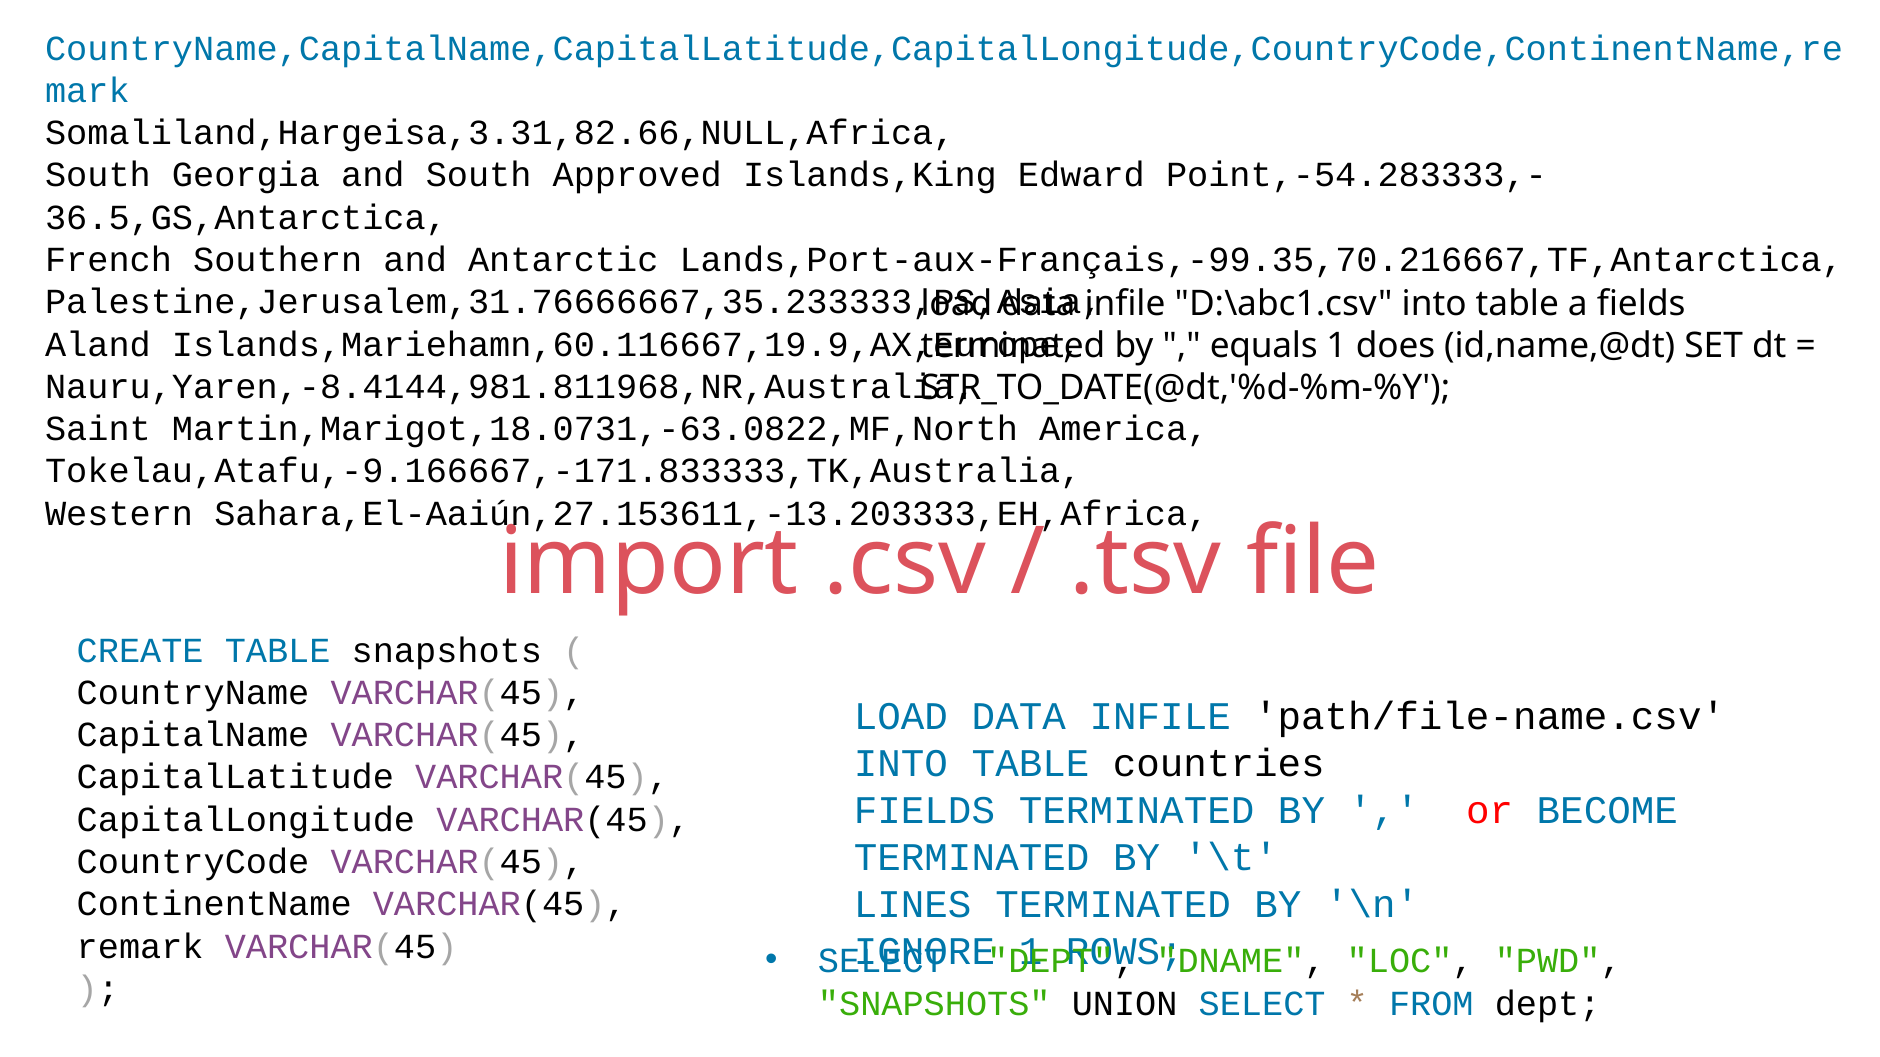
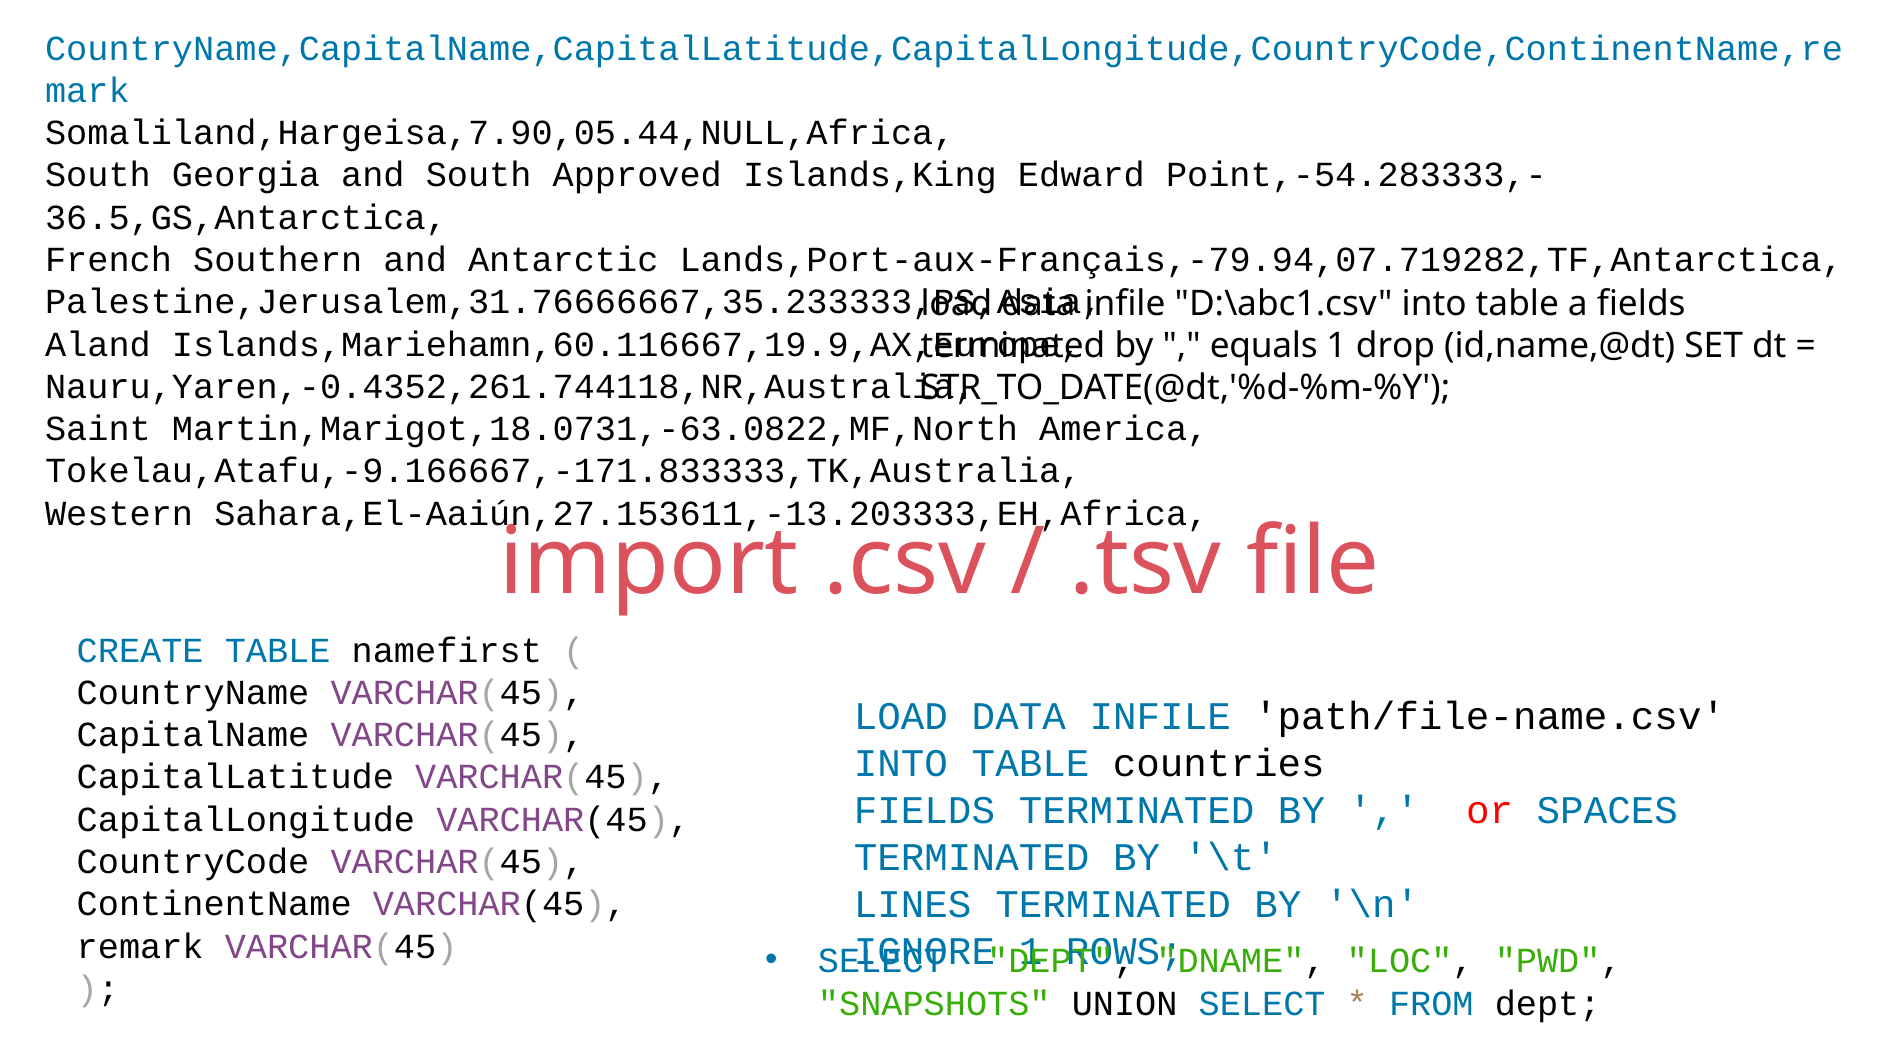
Somaliland,Hargeisa,3.31,82.66,NULL,Africa: Somaliland,Hargeisa,3.31,82.66,NULL,Africa -> Somaliland,Hargeisa,7.90,05.44,NULL,Africa (500, 133)
Lands,Port-aux-Français,-99.35,70.216667,TF,Antarctica: Lands,Port-aux-Français,-99.35,70.216667,TF,Antarctica -> Lands,Port-aux-Français,-79.94,07.719282,TF,Antarctica (1261, 260)
does: does -> drop (1395, 346)
Nauru,Yaren,-8.4144,981.811968,NR,Australia: Nauru,Yaren,-8.4144,981.811968,NR,Australia -> Nauru,Yaren,-0.4352,261.744118,NR,Australia (510, 387)
TABLE snapshots: snapshots -> namefirst (447, 651)
BECOME: BECOME -> SPACES (1607, 811)
